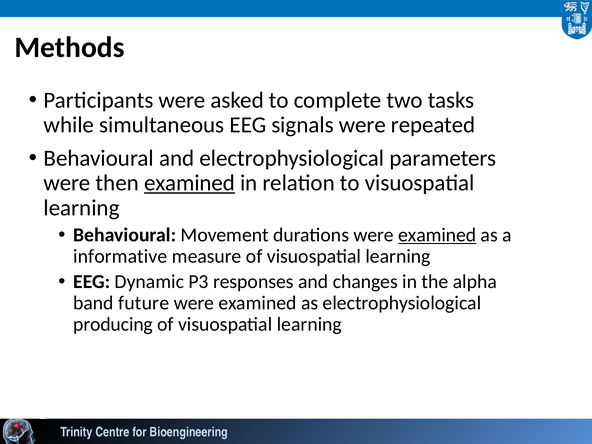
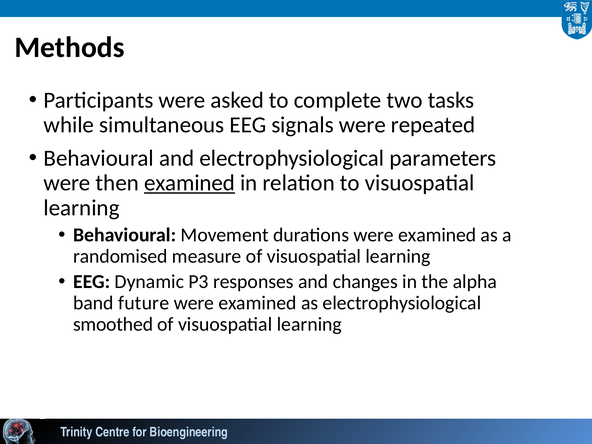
examined underline: present -> none (437, 235)
informative: informative -> randomised (120, 256)
producing: producing -> smoothed (113, 324)
